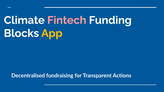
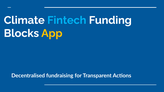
Fintech colour: pink -> light blue (67, 20)
